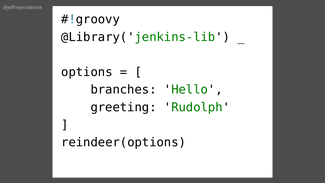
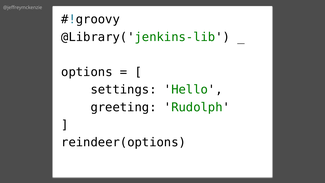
branches: branches -> settings (124, 90)
